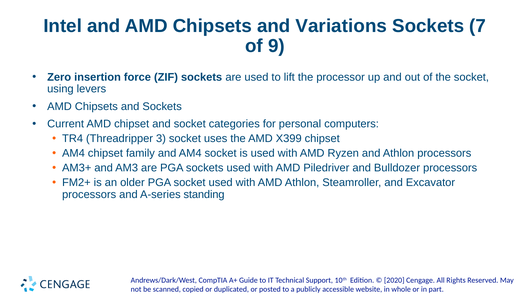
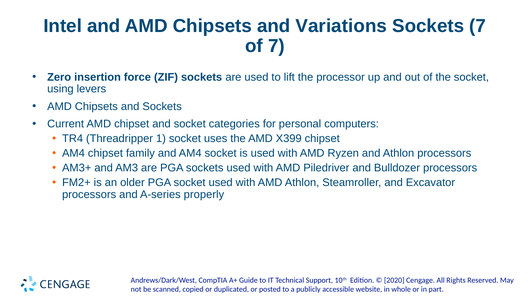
of 9: 9 -> 7 (276, 46)
3: 3 -> 1 (161, 139)
standing: standing -> properly (204, 195)
